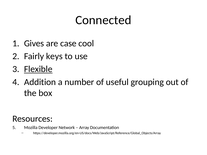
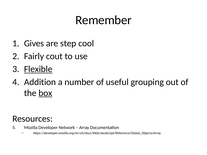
Connected: Connected -> Remember (104, 20)
case: case -> step (68, 43)
keys: keys -> cout (54, 56)
box underline: none -> present (45, 93)
